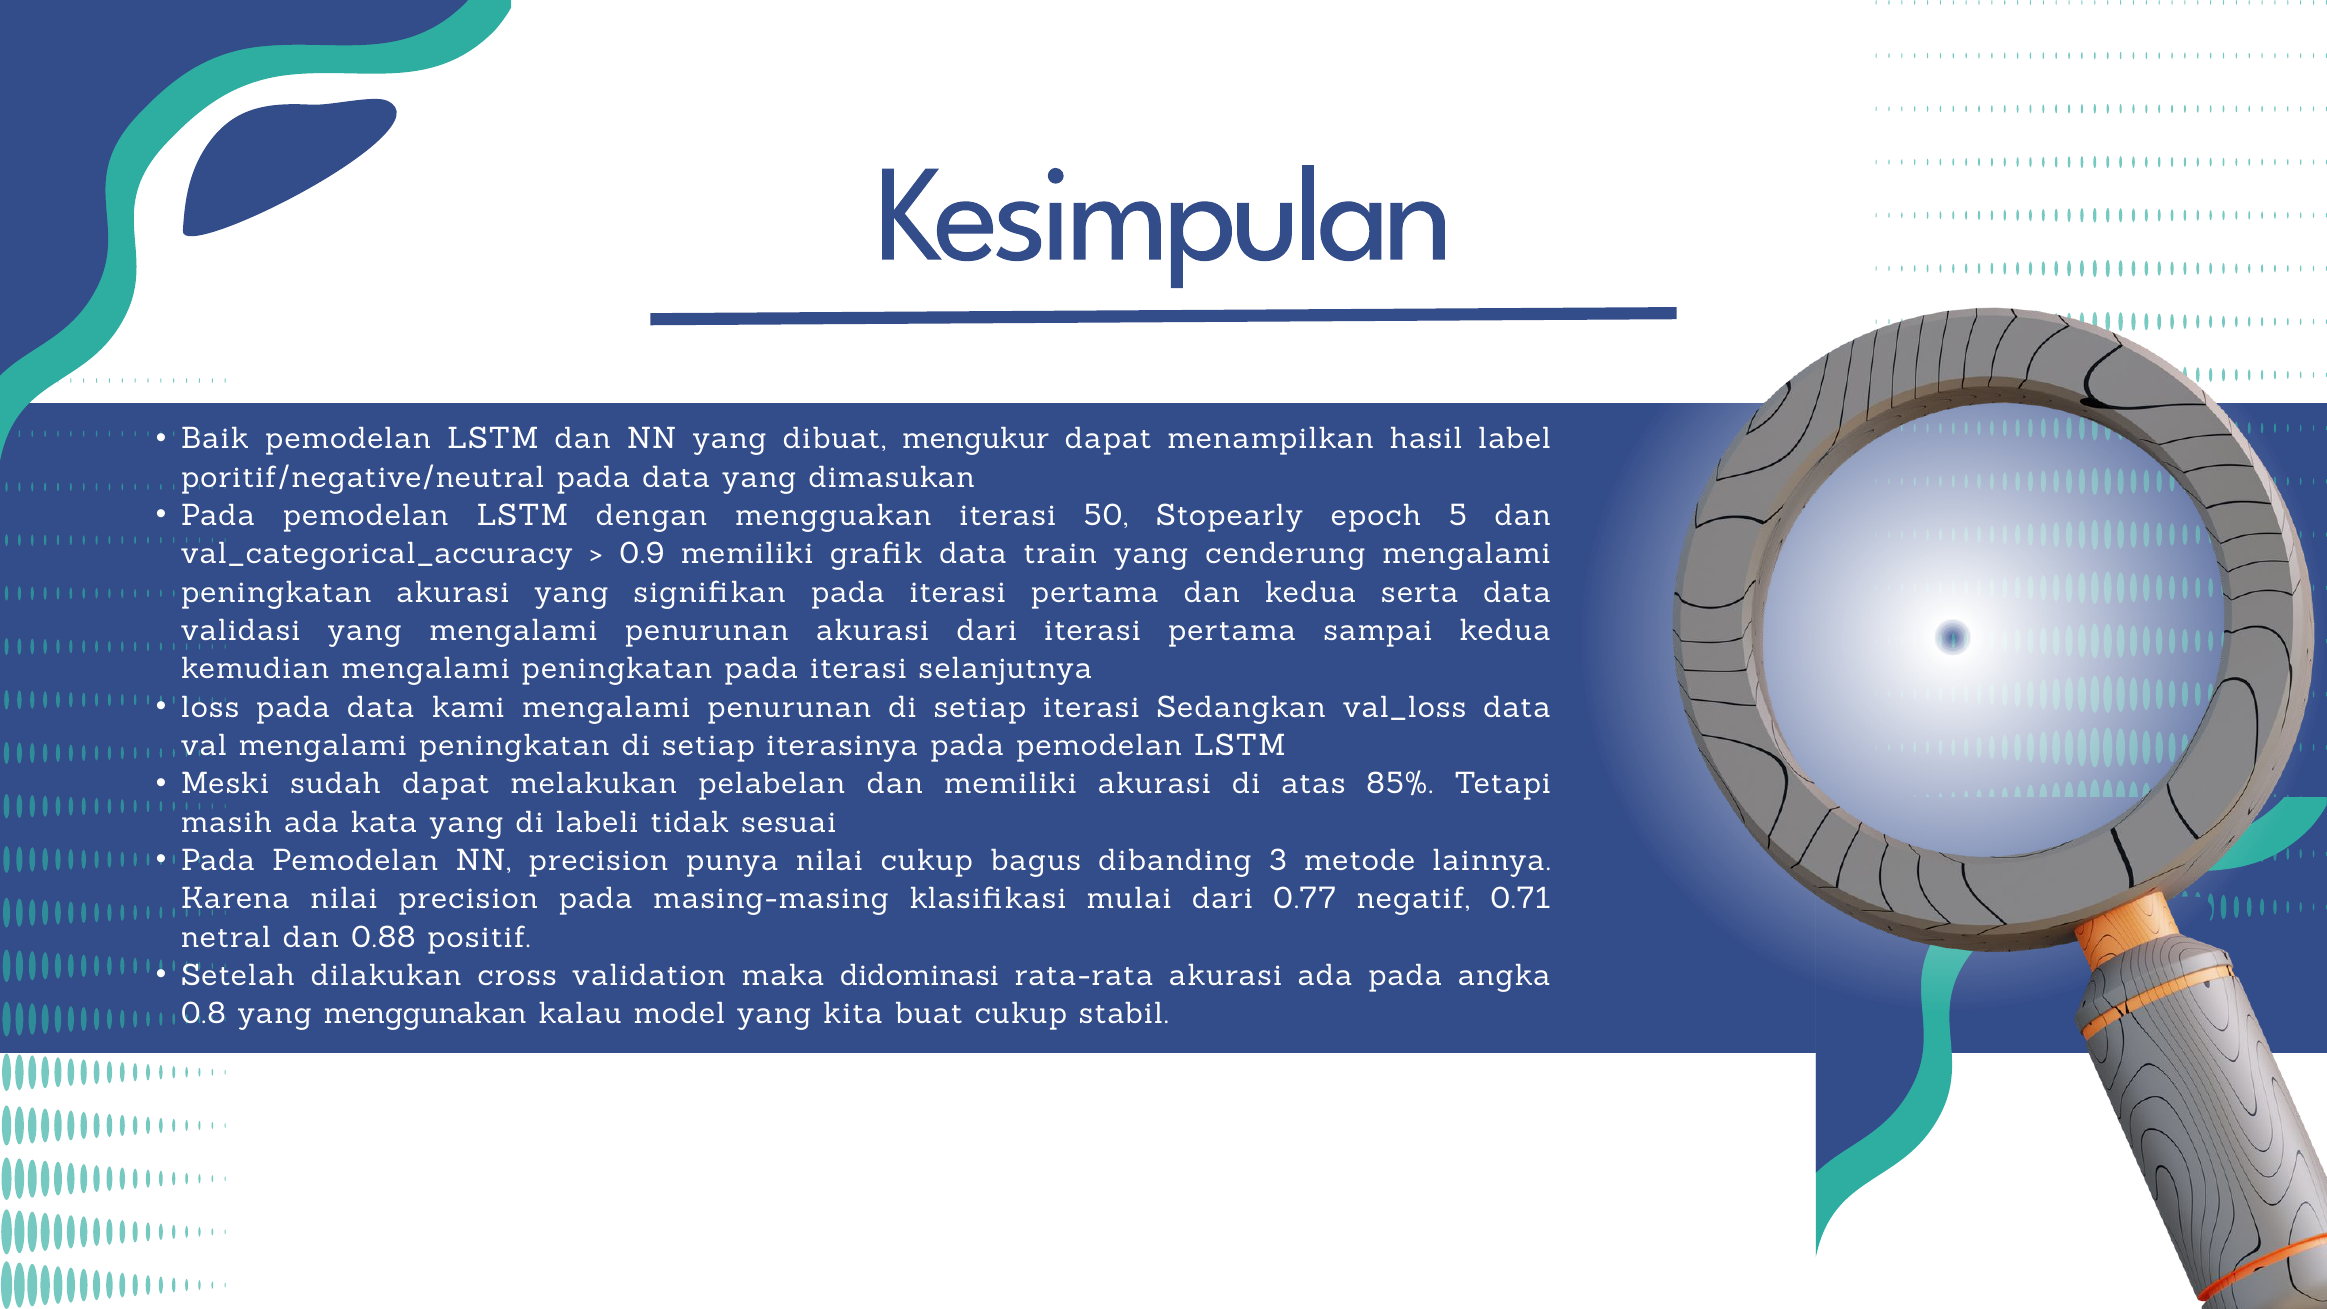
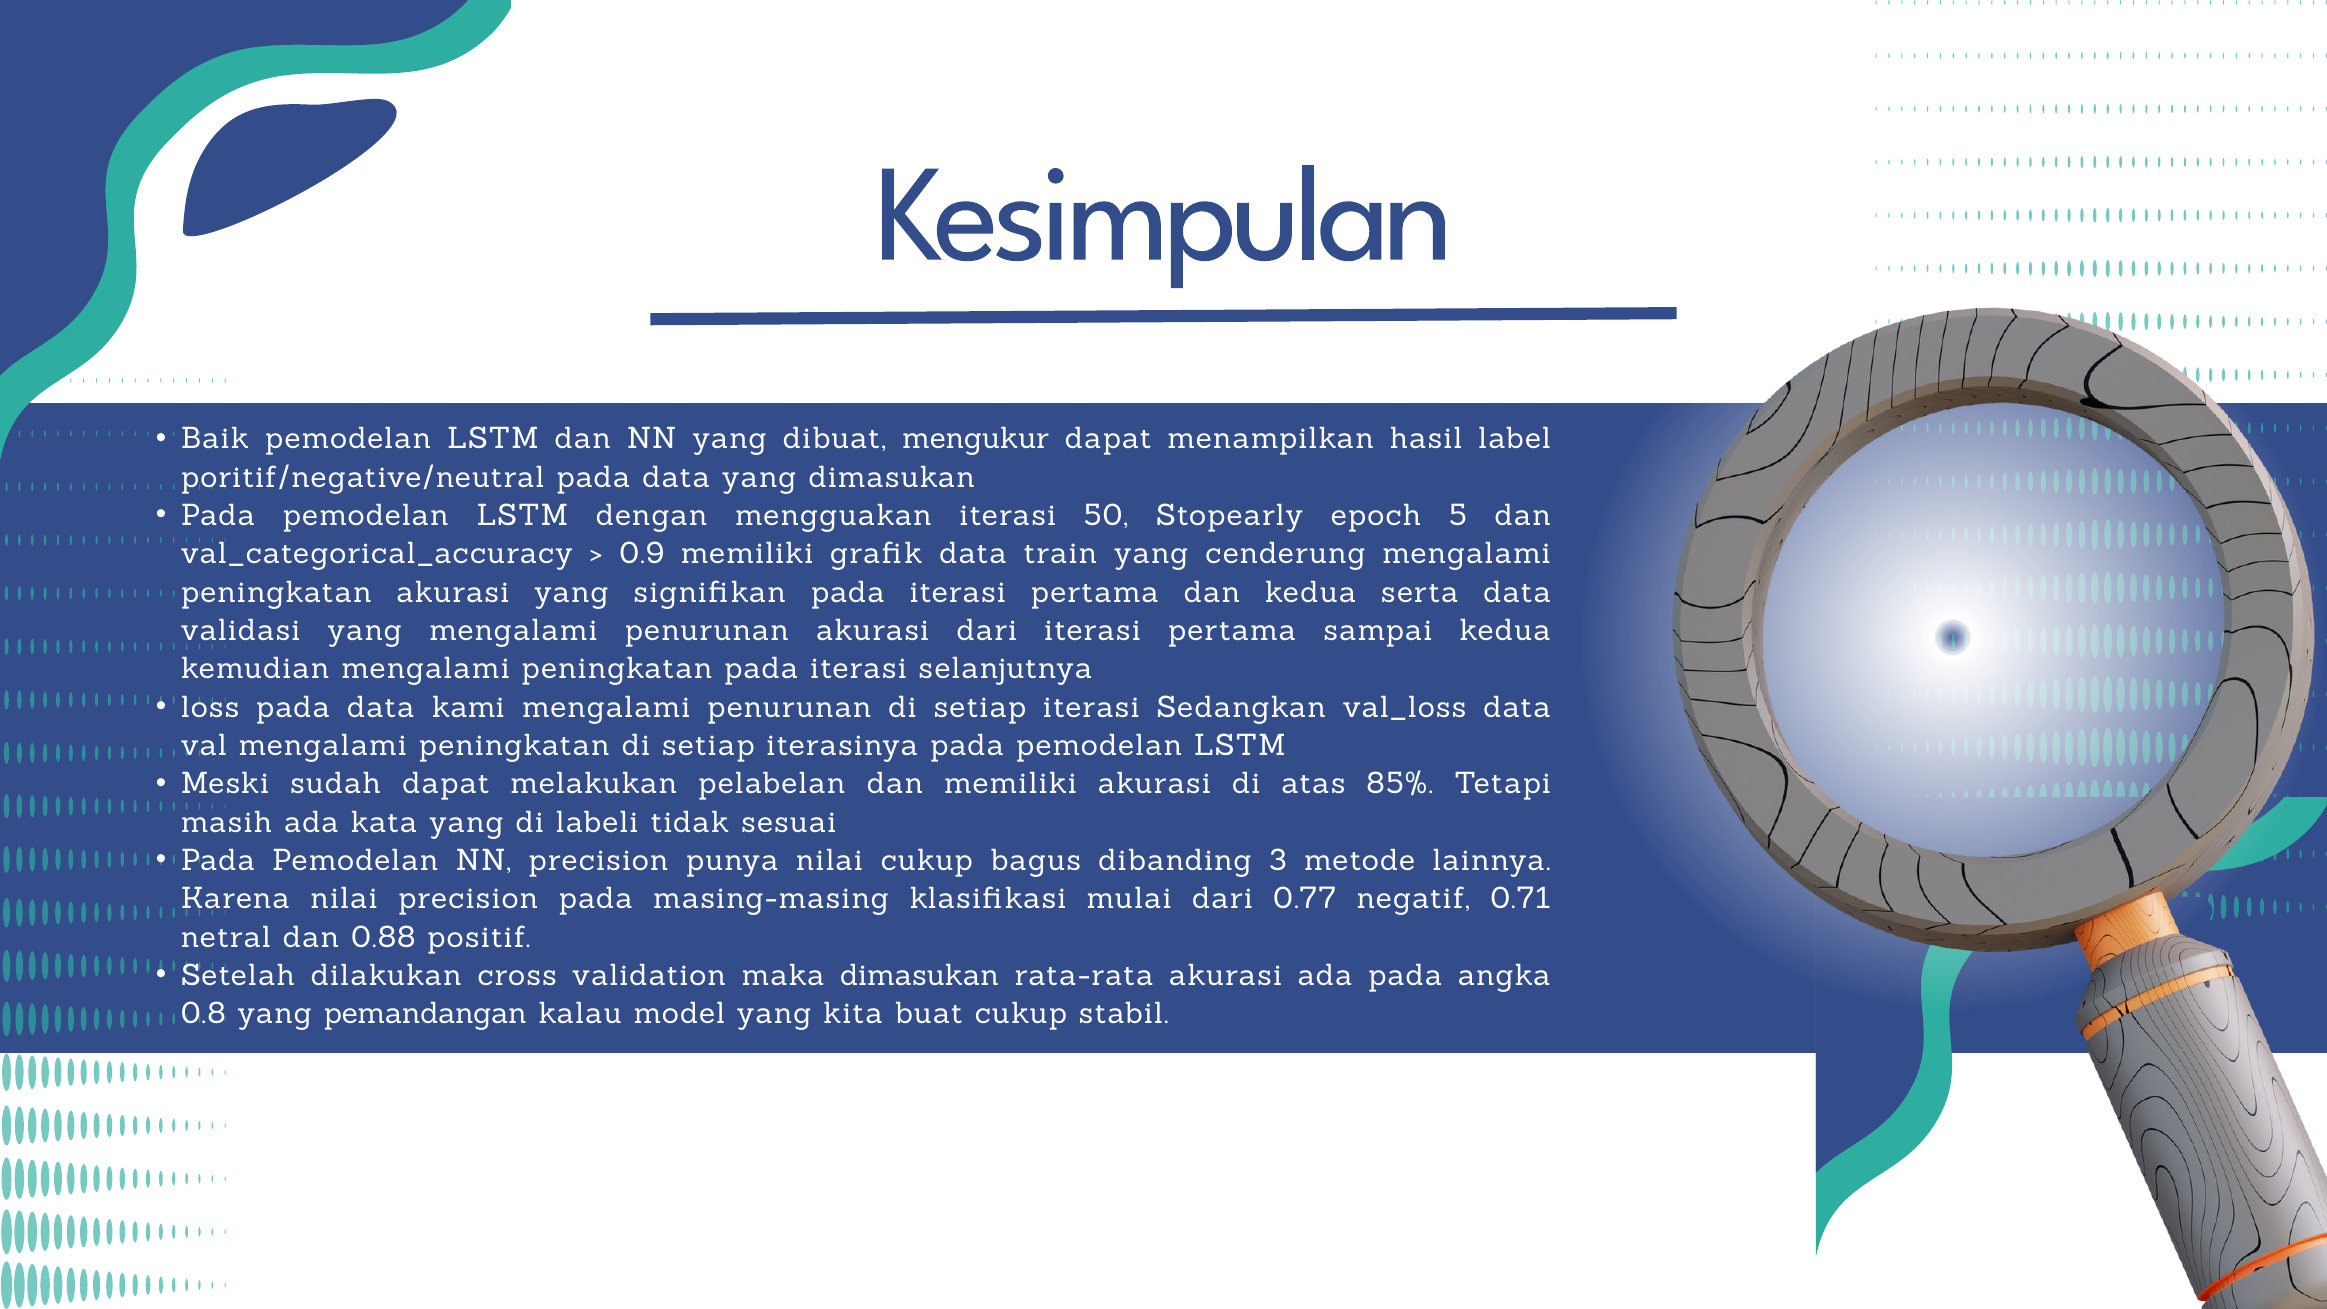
maka didominasi: didominasi -> dimasukan (920, 976)
menggunakan: menggunakan -> pemandangan (425, 1014)
